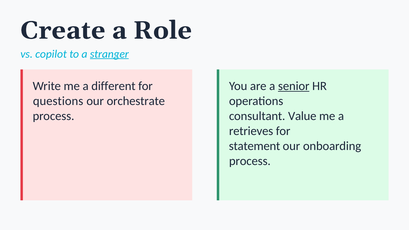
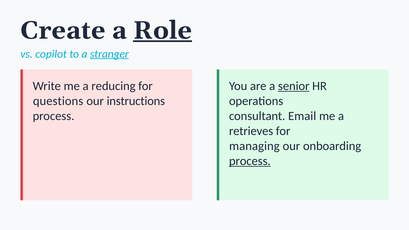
Role underline: none -> present (163, 30)
different: different -> reducing (113, 86)
orchestrate: orchestrate -> instructions (136, 101)
Value: Value -> Email (302, 116)
statement: statement -> managing (254, 146)
process underline: none -> present (250, 161)
